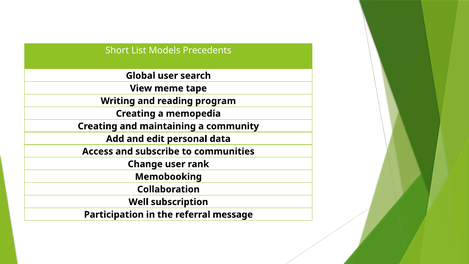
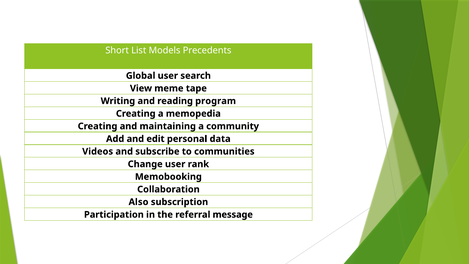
Access: Access -> Videos (98, 151)
Well: Well -> Also (139, 202)
